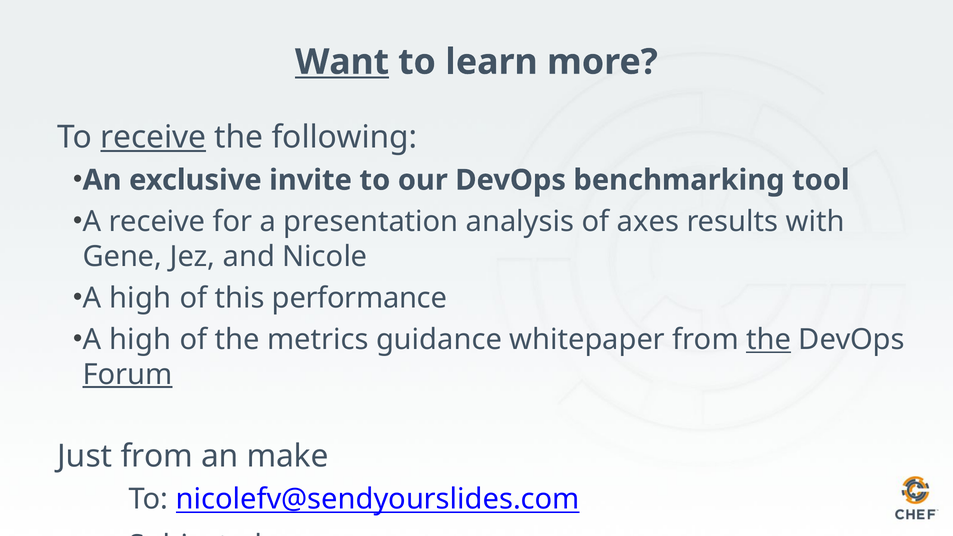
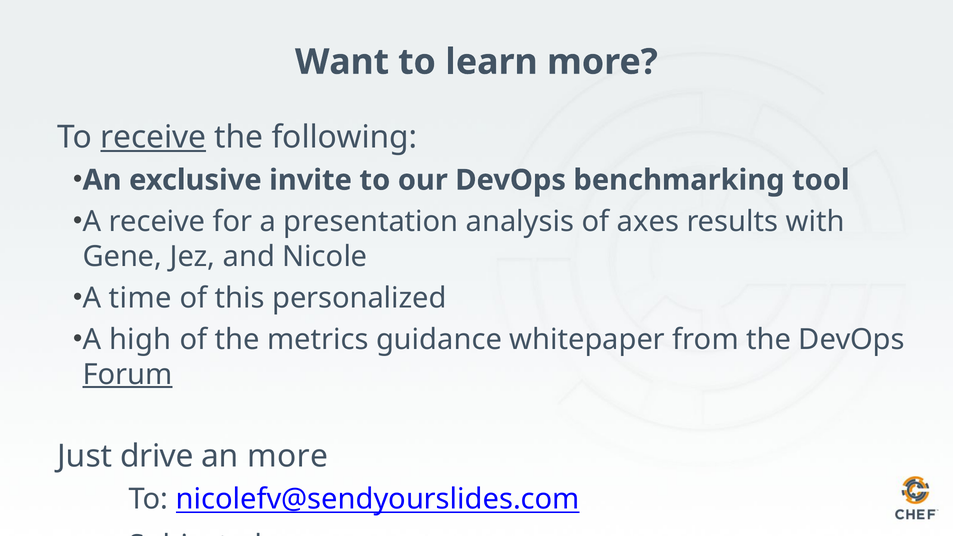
Want underline: present -> none (342, 62)
high: high -> time (140, 298)
performance: performance -> personalized (359, 298)
the underline: present -> none (769, 340)
Just from: from -> drive (157, 456)
an make: make -> more (288, 456)
